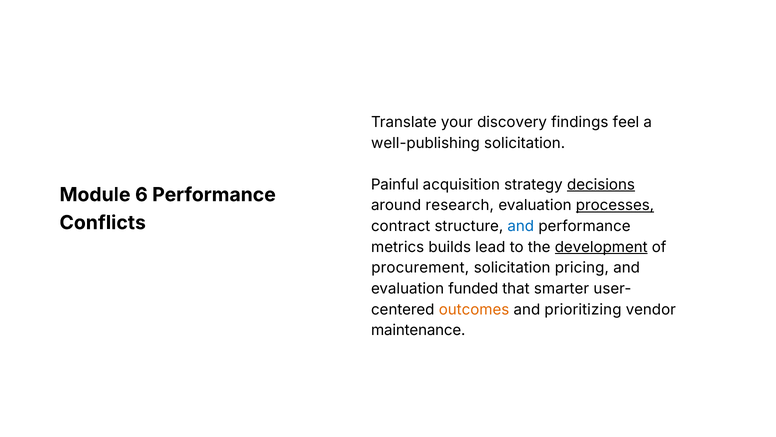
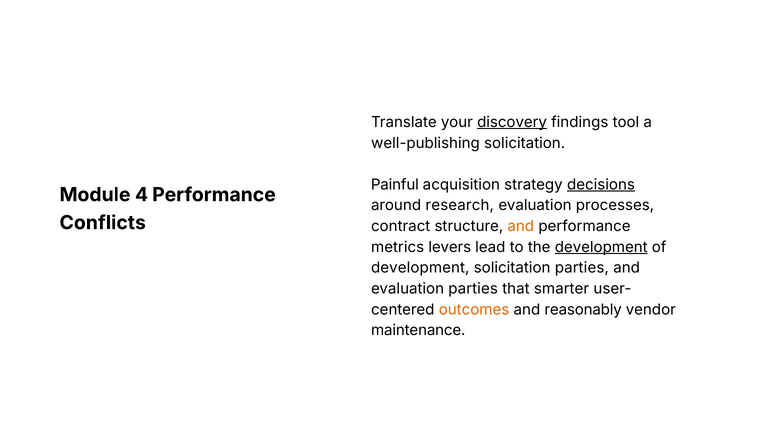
discovery underline: none -> present (512, 122)
feel: feel -> tool (626, 122)
6: 6 -> 4 (142, 195)
processes underline: present -> none (615, 205)
and colour: blue -> orange (521, 226)
builds: builds -> levers (450, 247)
procurement: procurement -> development (420, 268)
solicitation pricing: pricing -> parties (582, 268)
evaluation funded: funded -> parties (473, 288)
prioritizing: prioritizing -> reasonably (583, 309)
